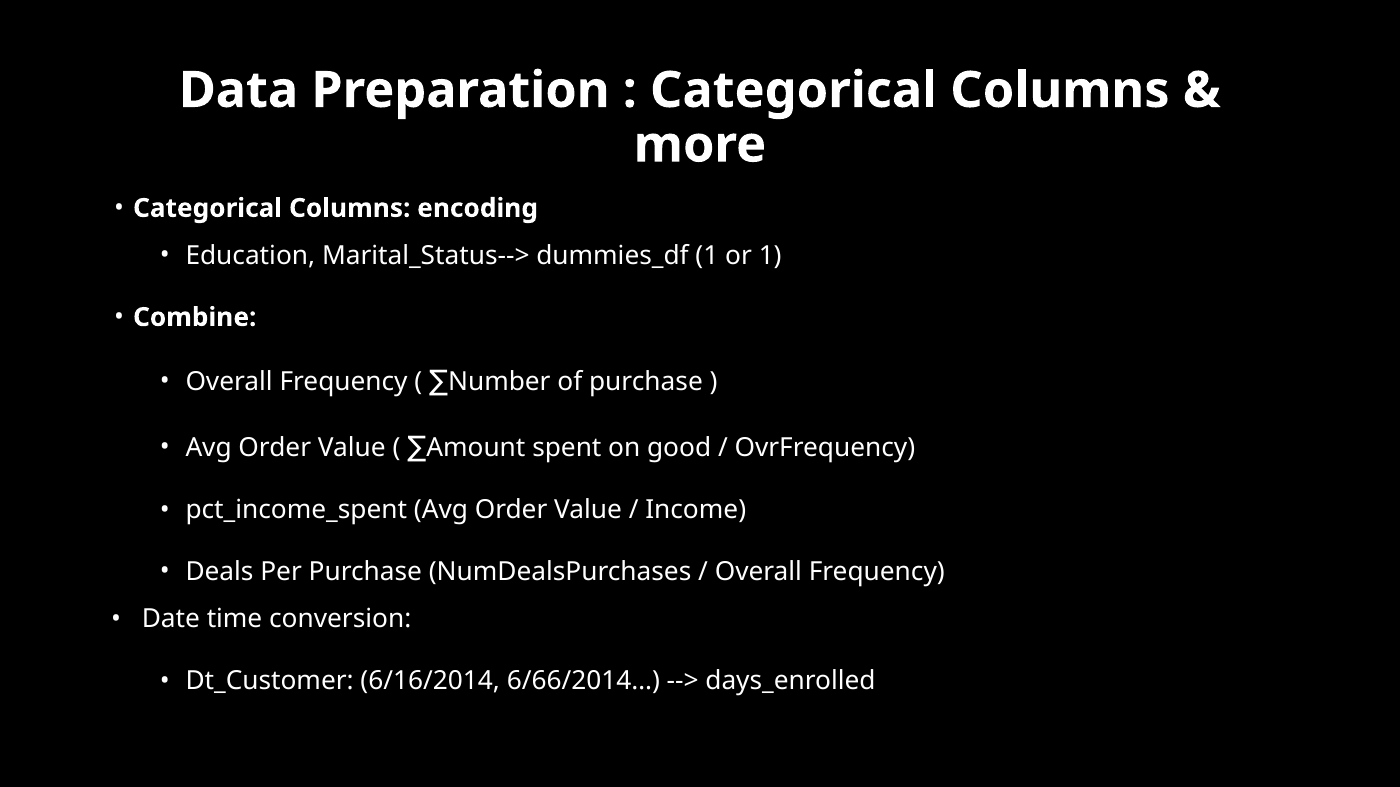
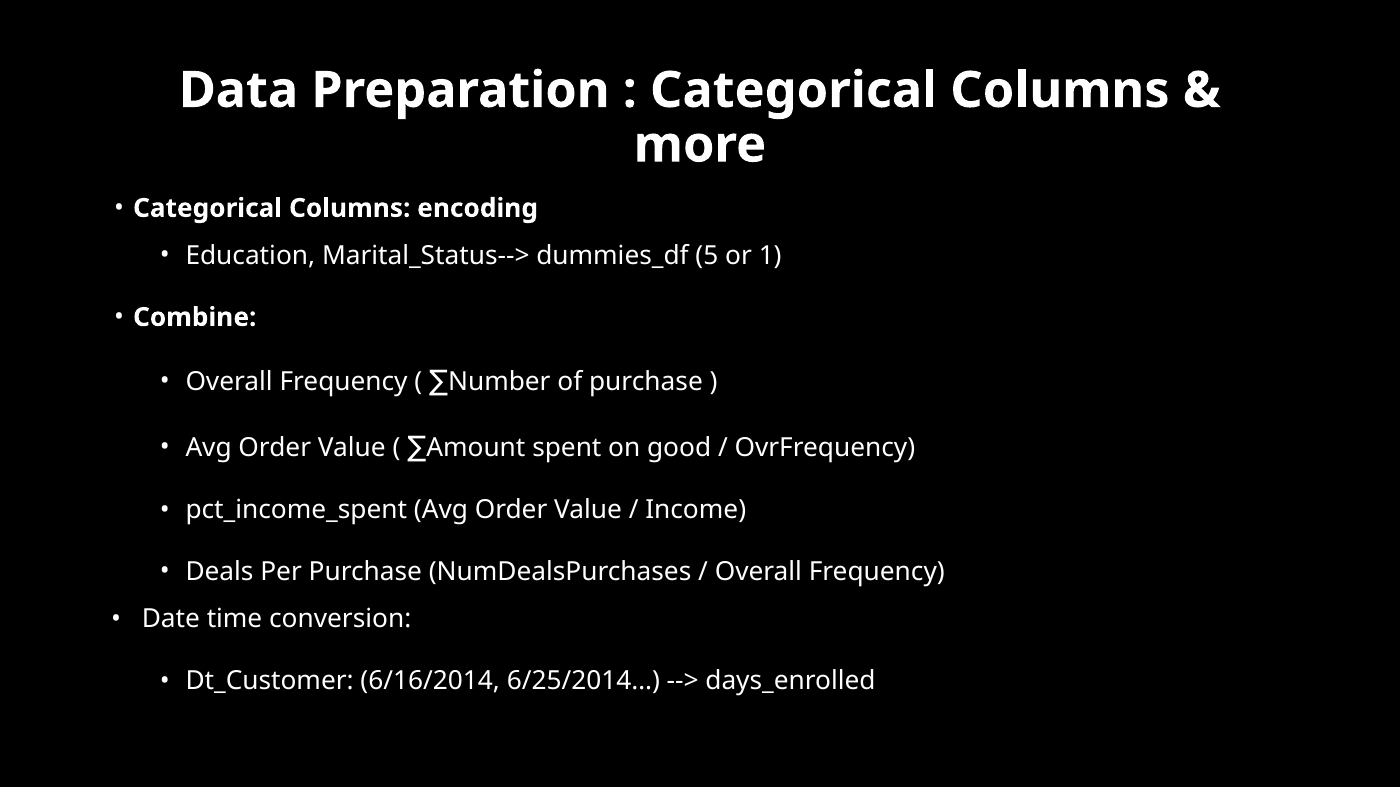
dummies_df 1: 1 -> 5 (707, 256)
6/66/2014…: 6/66/2014… -> 6/25/2014… (583, 681)
